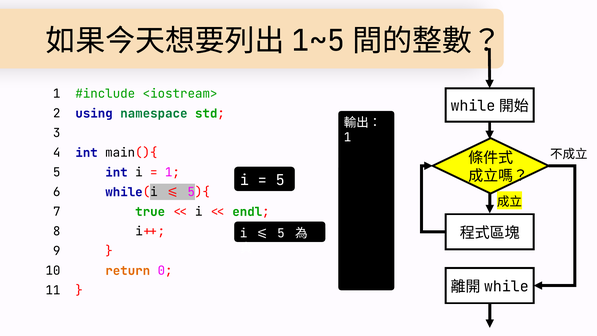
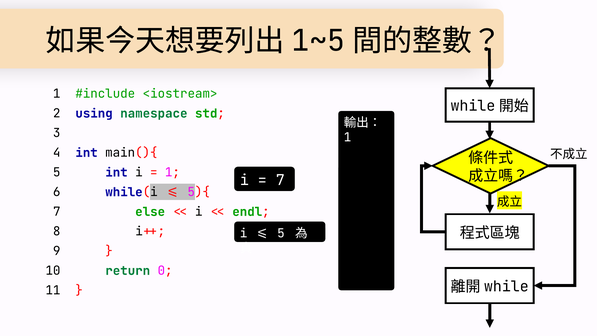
5: 5 -> 7 (280, 180)
true: true -> else (150, 212)
return colour: orange -> green (128, 271)
